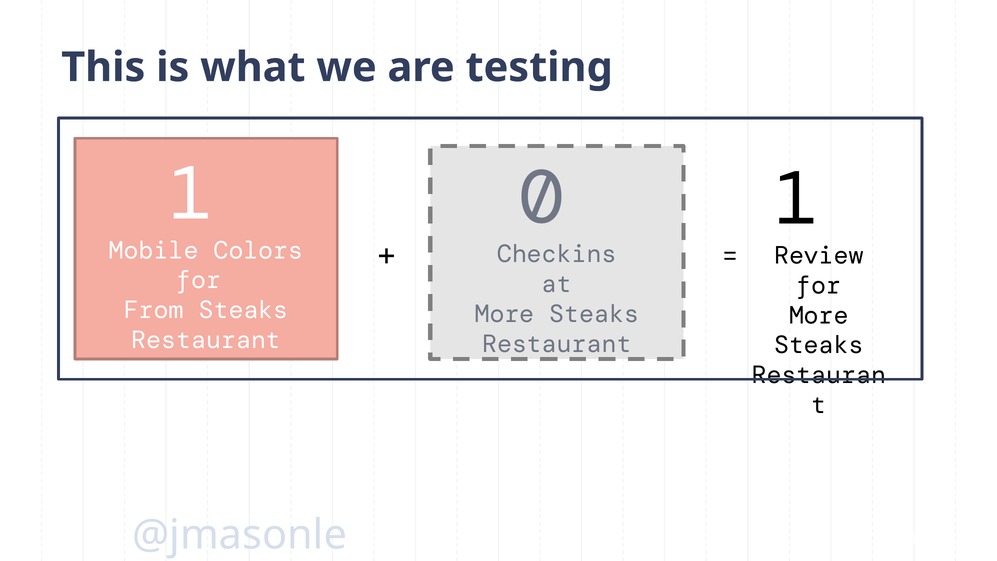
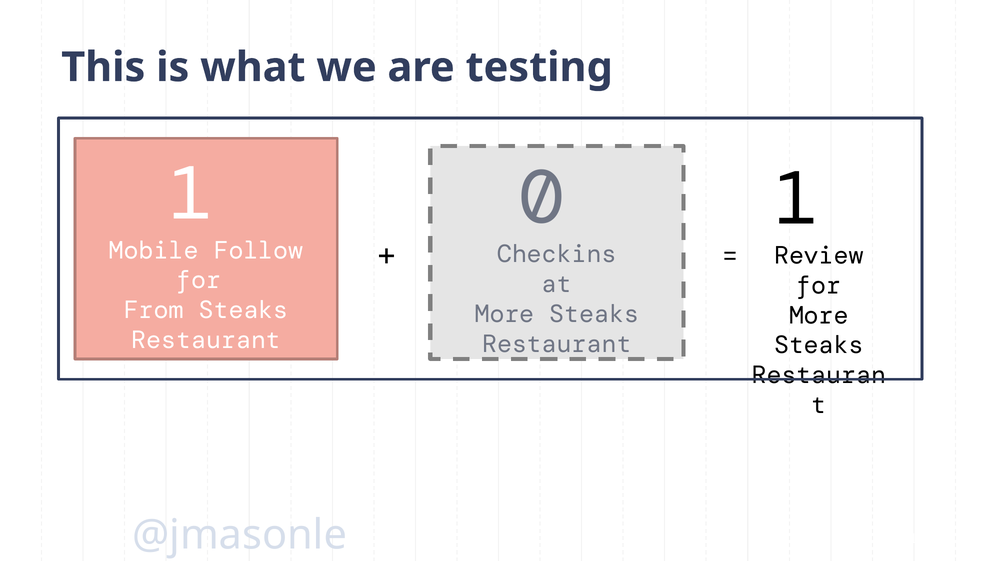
Colors: Colors -> Follow (258, 250)
